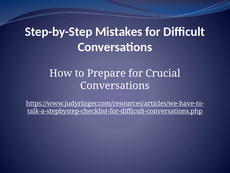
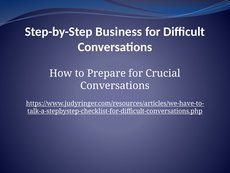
Mistakes: Mistakes -> Business (119, 32)
